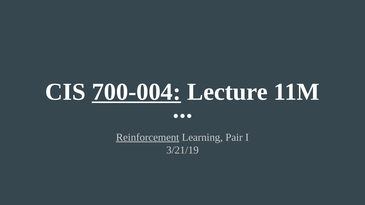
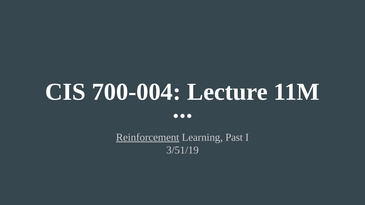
700-004 underline: present -> none (136, 92)
Pair: Pair -> Past (234, 138)
3/21/19: 3/21/19 -> 3/51/19 (183, 150)
